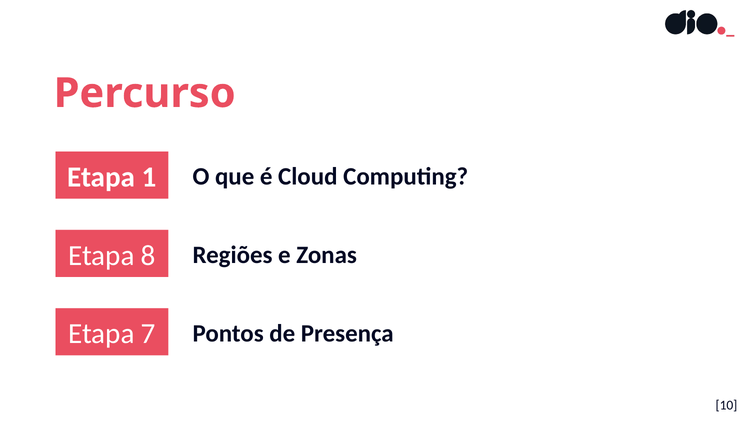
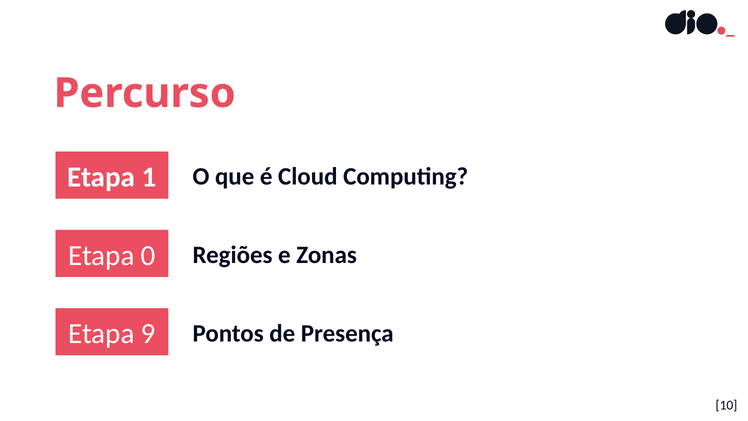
8: 8 -> 0 (148, 255)
7: 7 -> 9 (148, 334)
